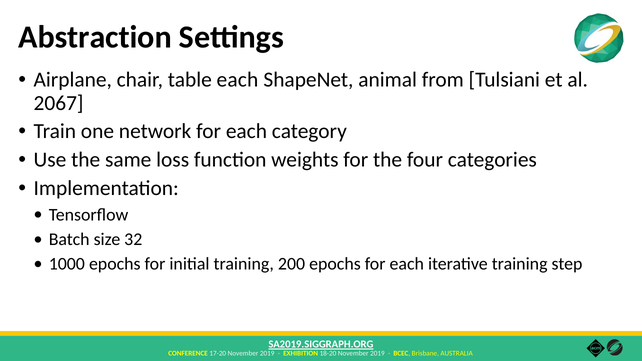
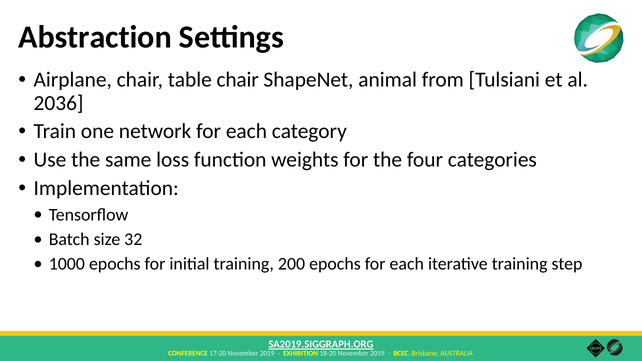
table each: each -> chair (238, 80)
2067: 2067 -> 2036 (59, 103)
